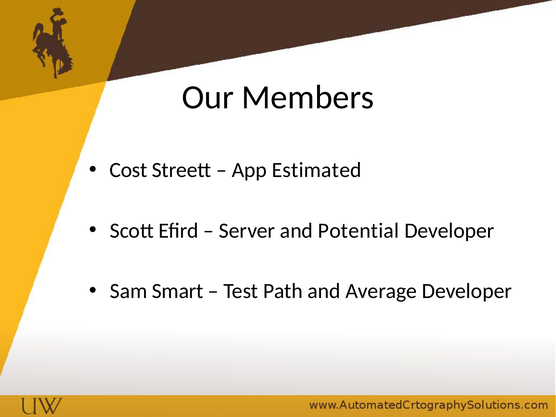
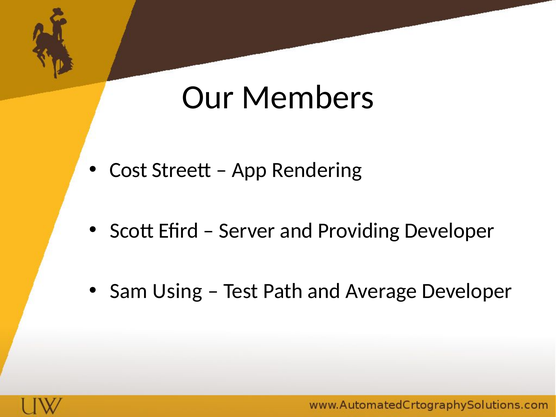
Estimated: Estimated -> Rendering (317, 170)
Potential: Potential -> Providing (359, 231)
Smart: Smart -> Using (177, 291)
